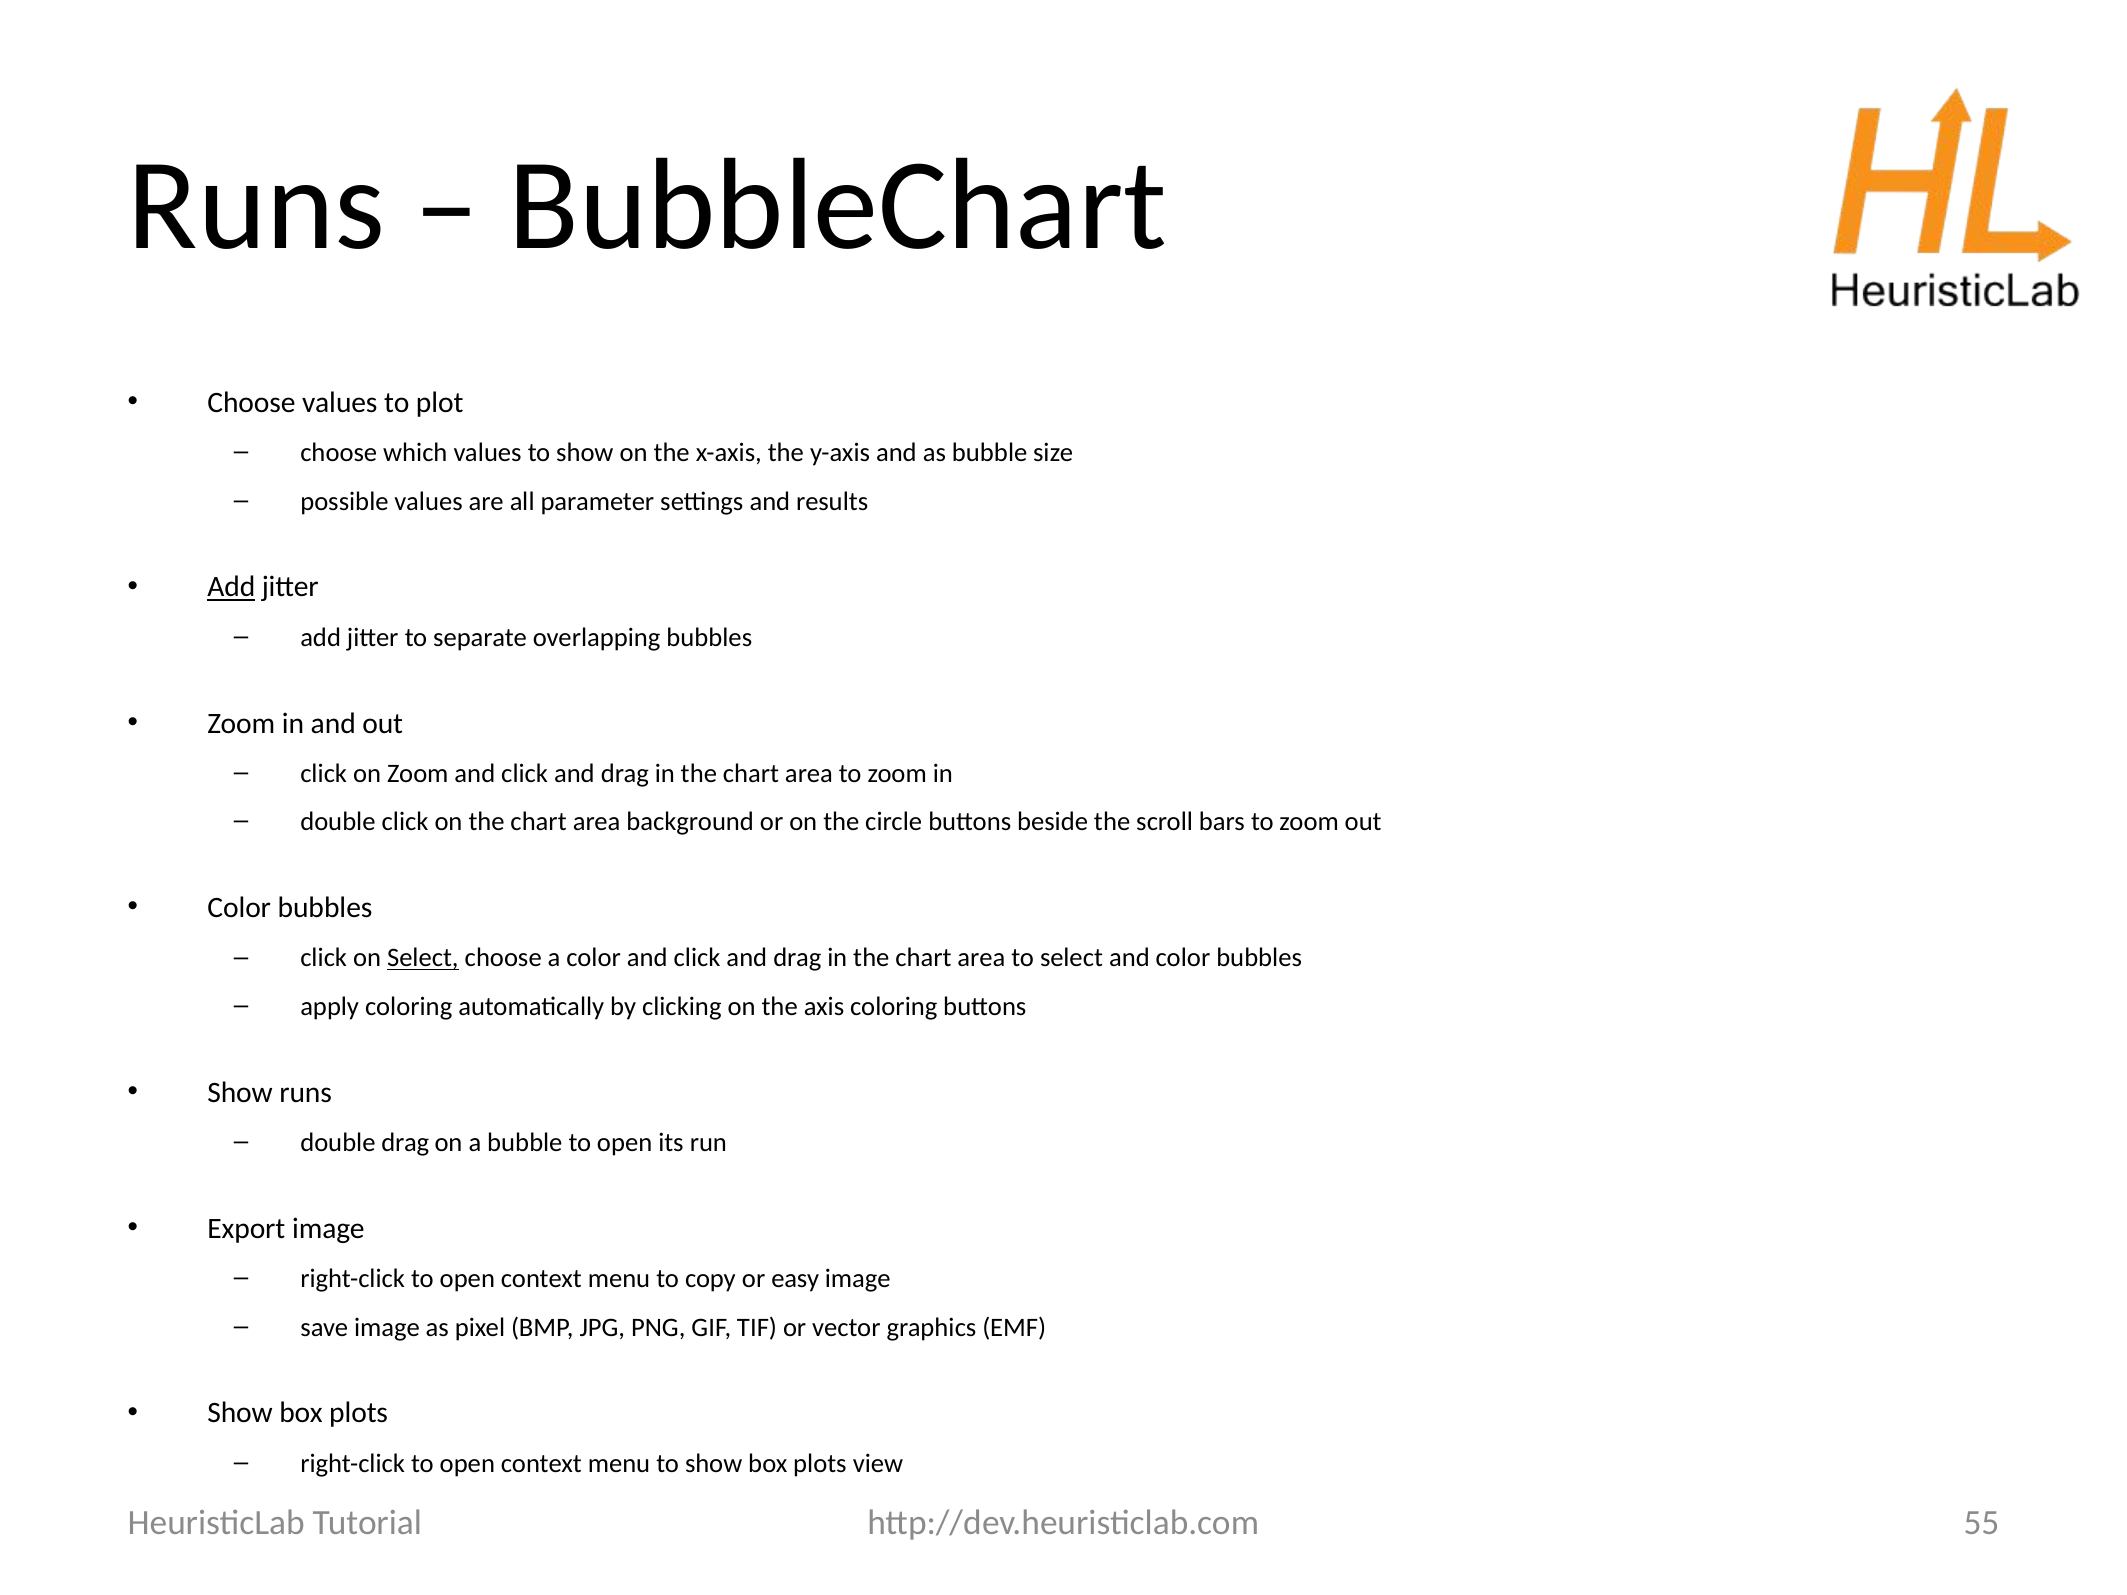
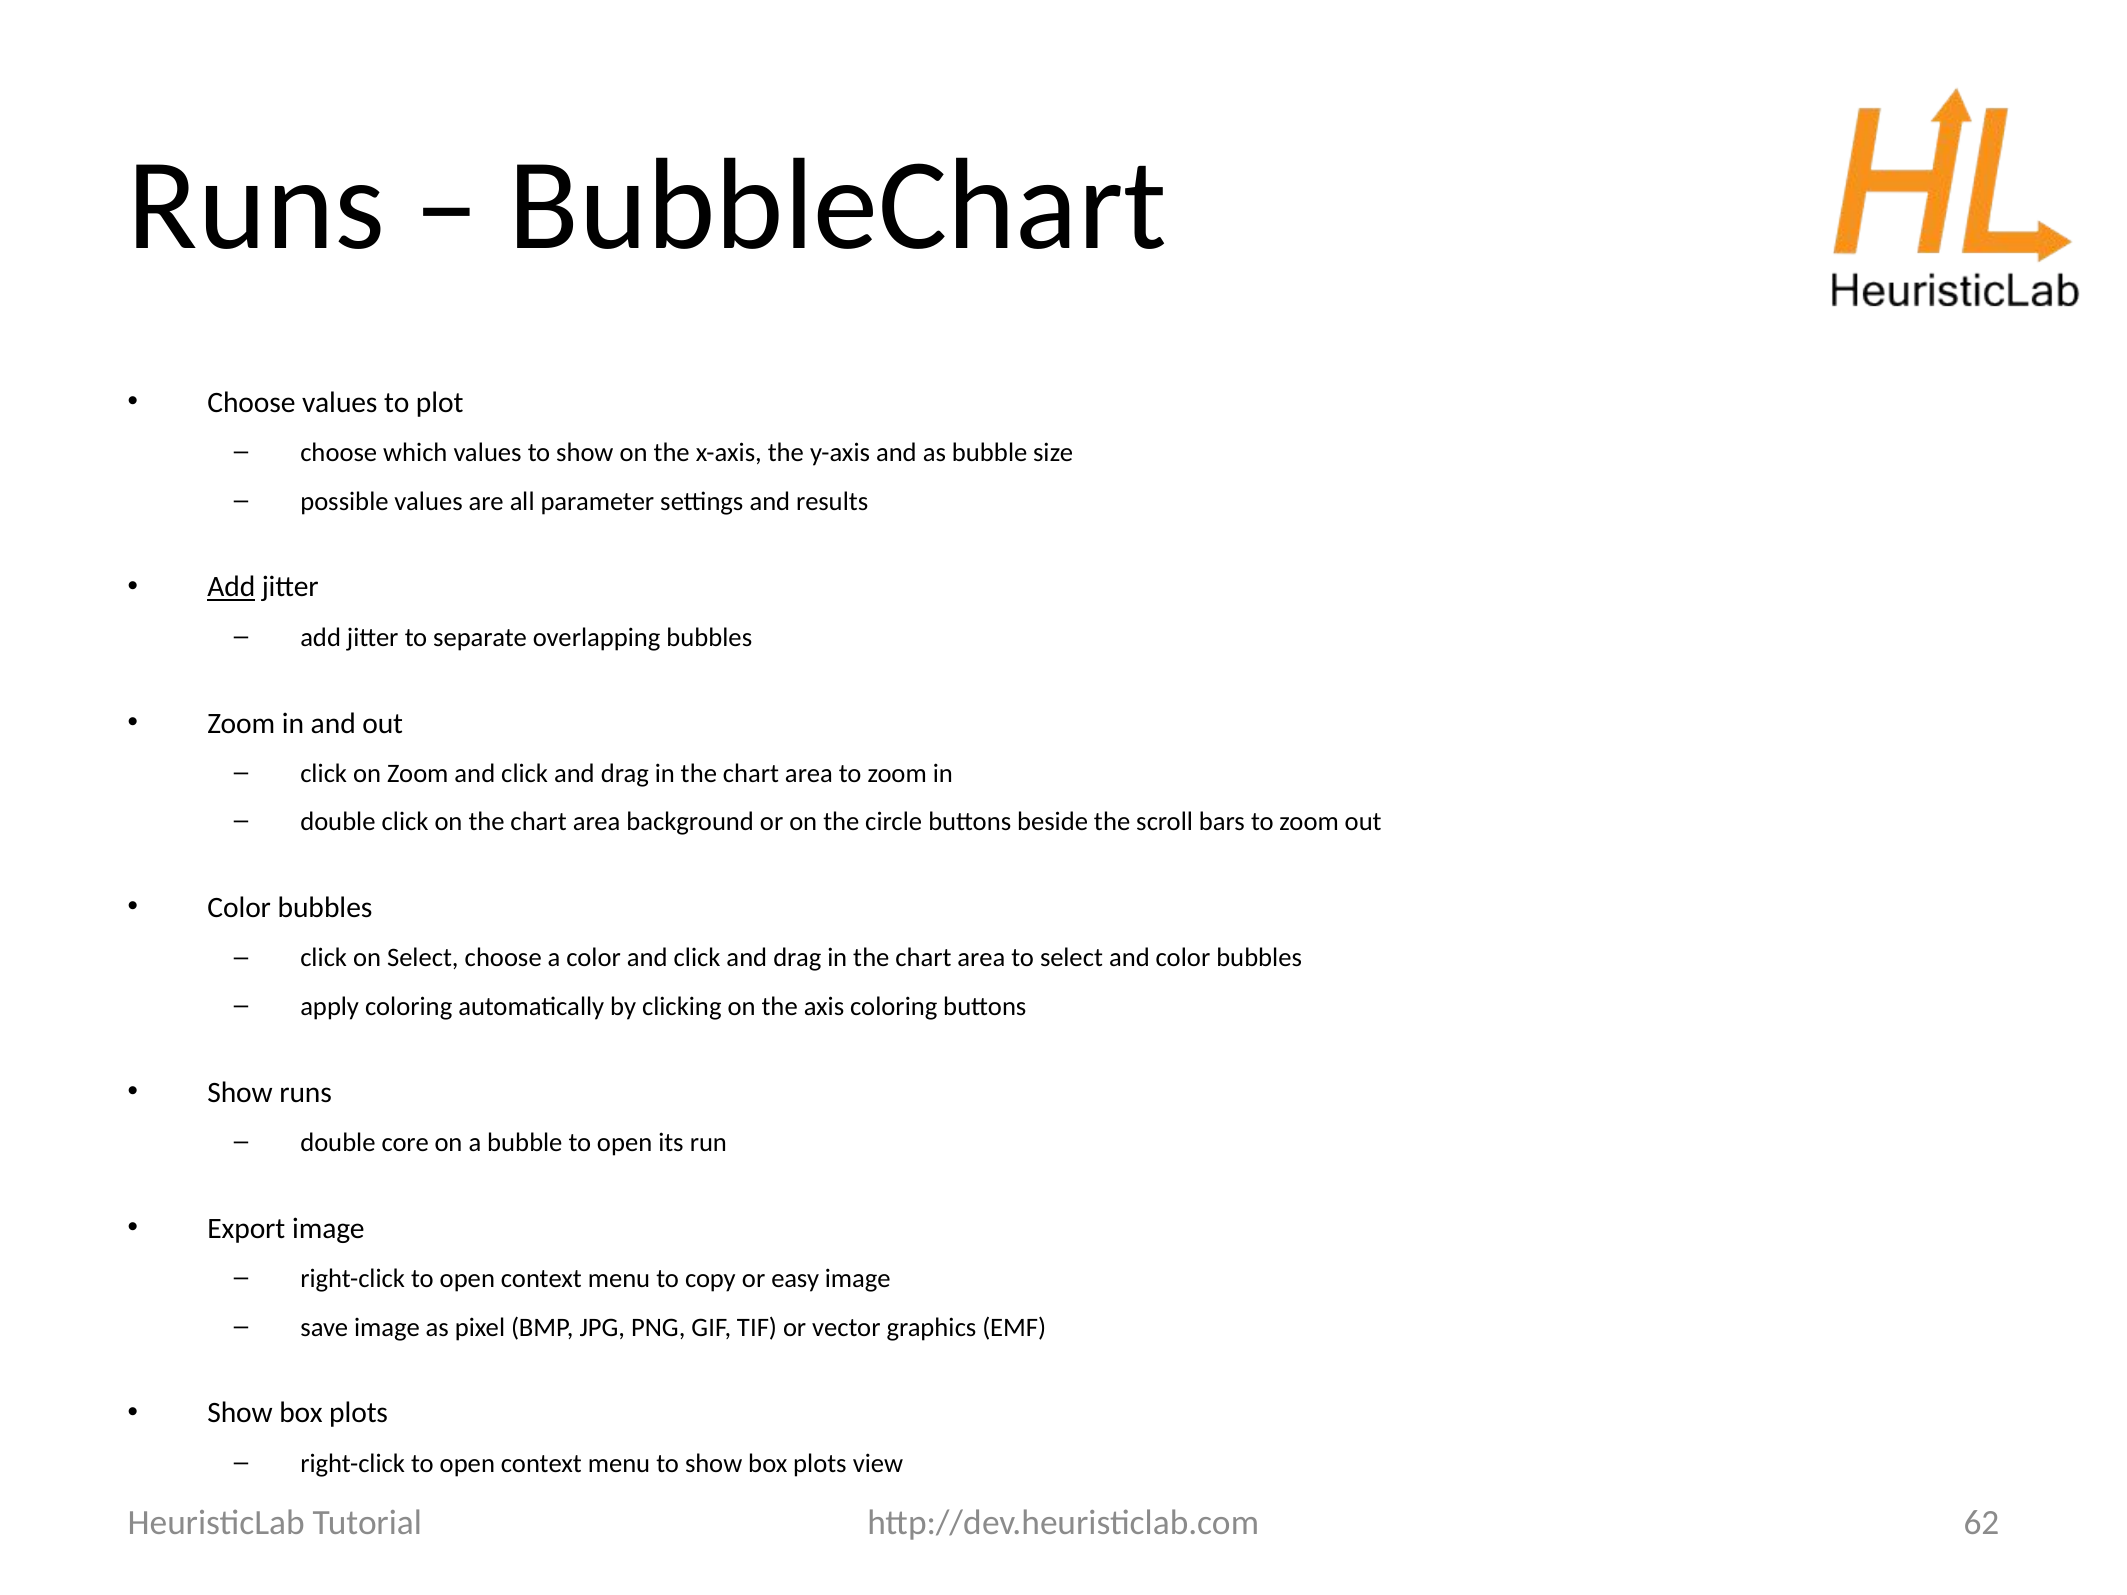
Select underline: present -> none (423, 958)
double drag: drag -> core (405, 1143)
55: 55 -> 62 (1981, 1523)
